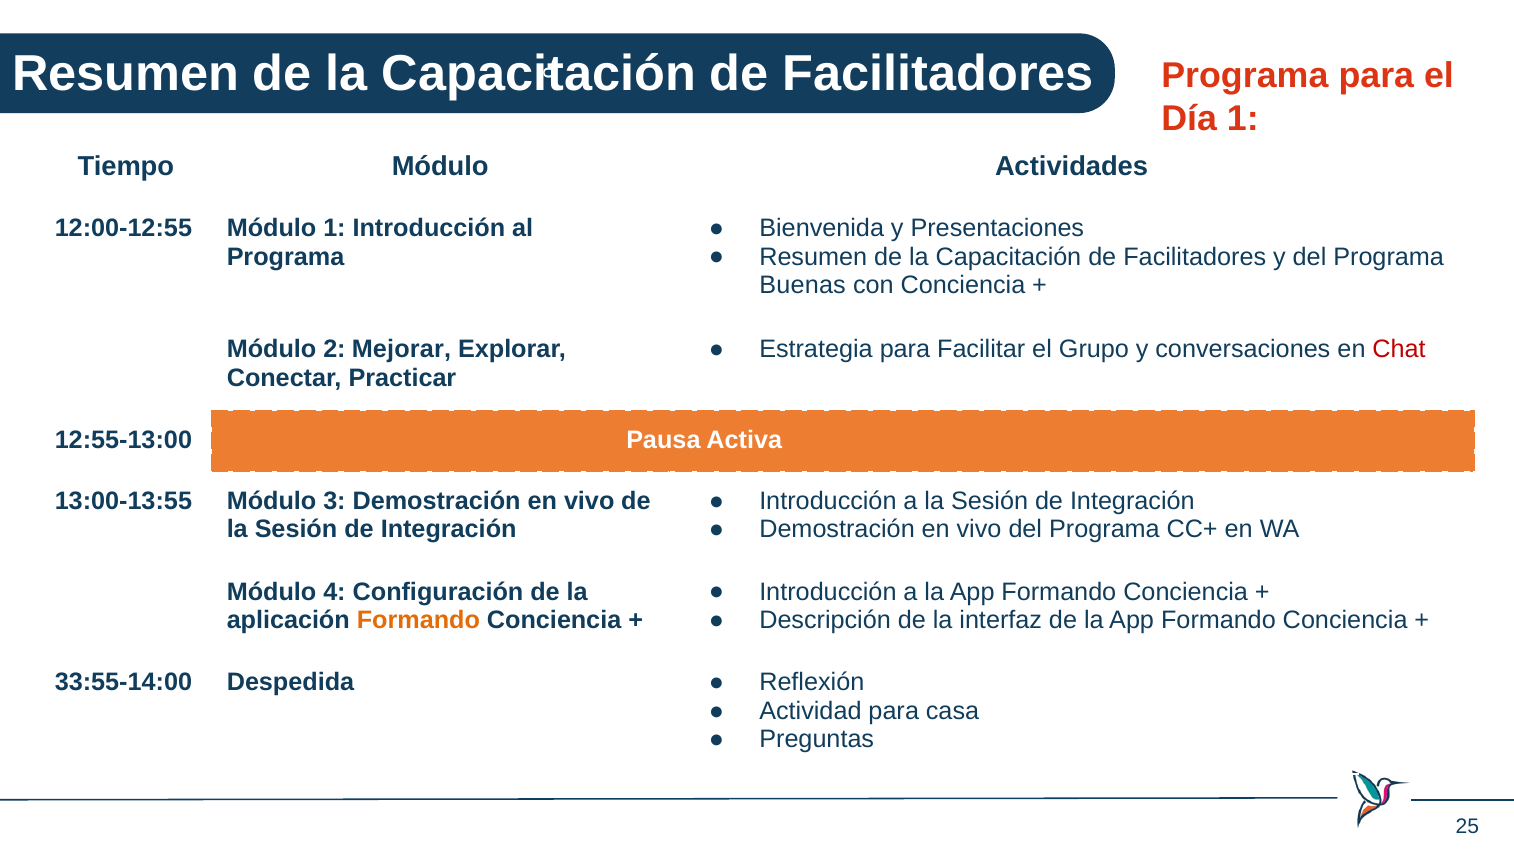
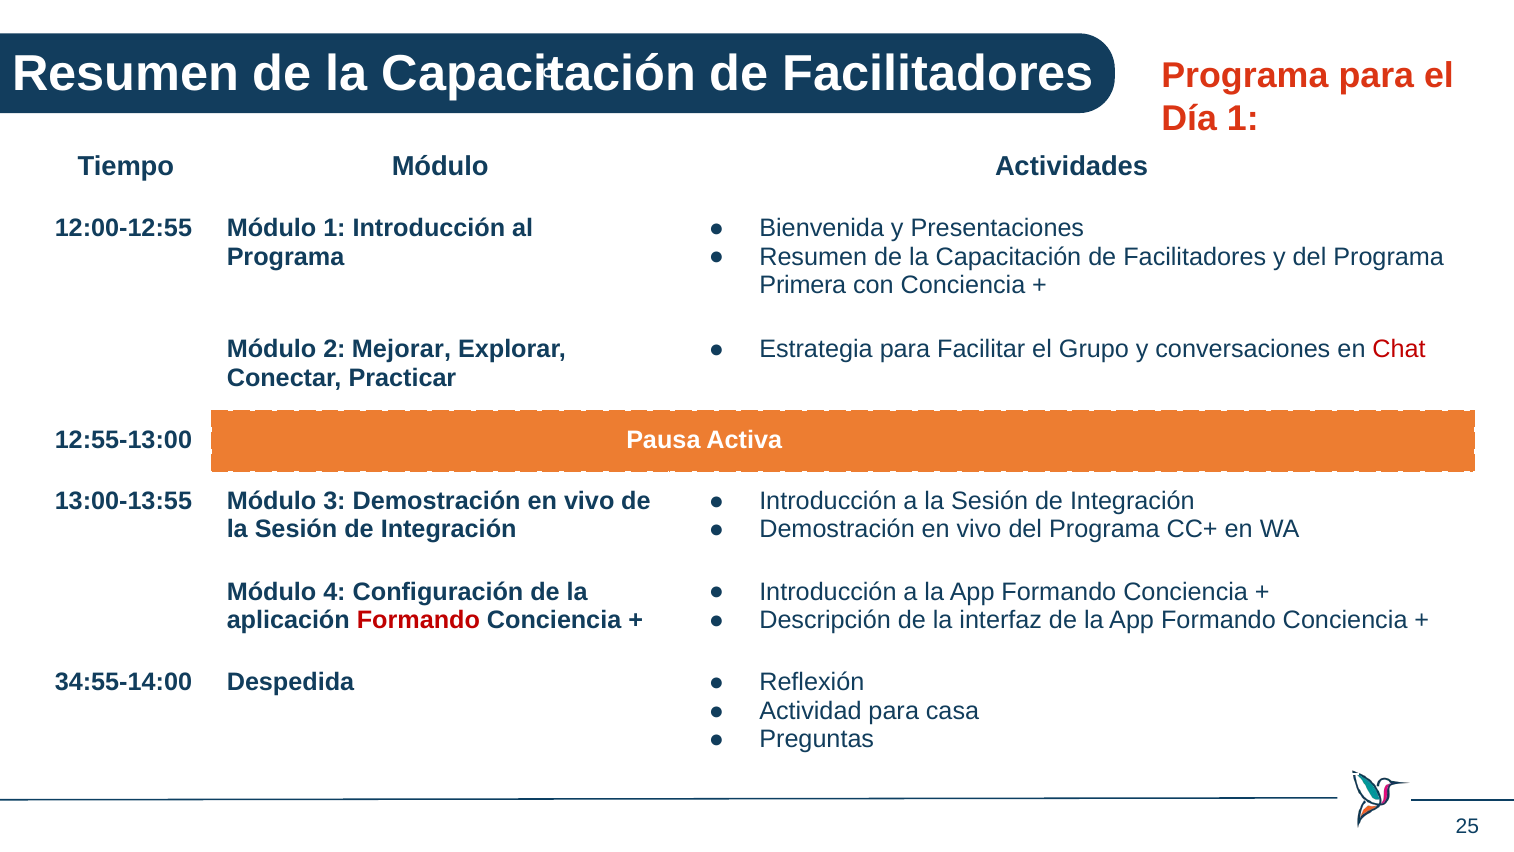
Buenas: Buenas -> Primera (803, 285)
Formando colour: orange -> red (418, 620)
33:55-14:00: 33:55-14:00 -> 34:55-14:00 (123, 682)
